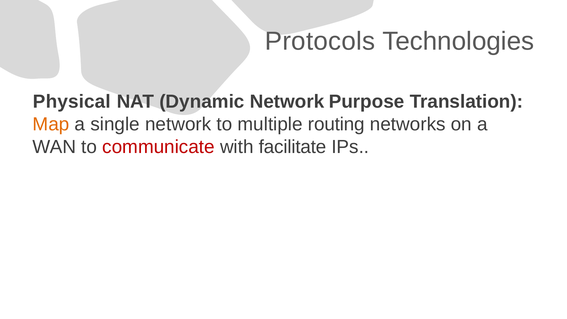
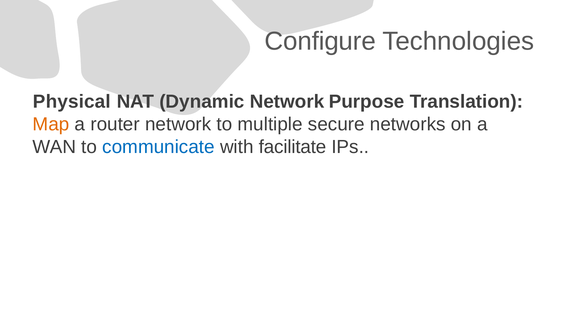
Protocols: Protocols -> Configure (320, 41)
single: single -> router (115, 124)
routing: routing -> secure (336, 124)
communicate colour: red -> blue (159, 147)
